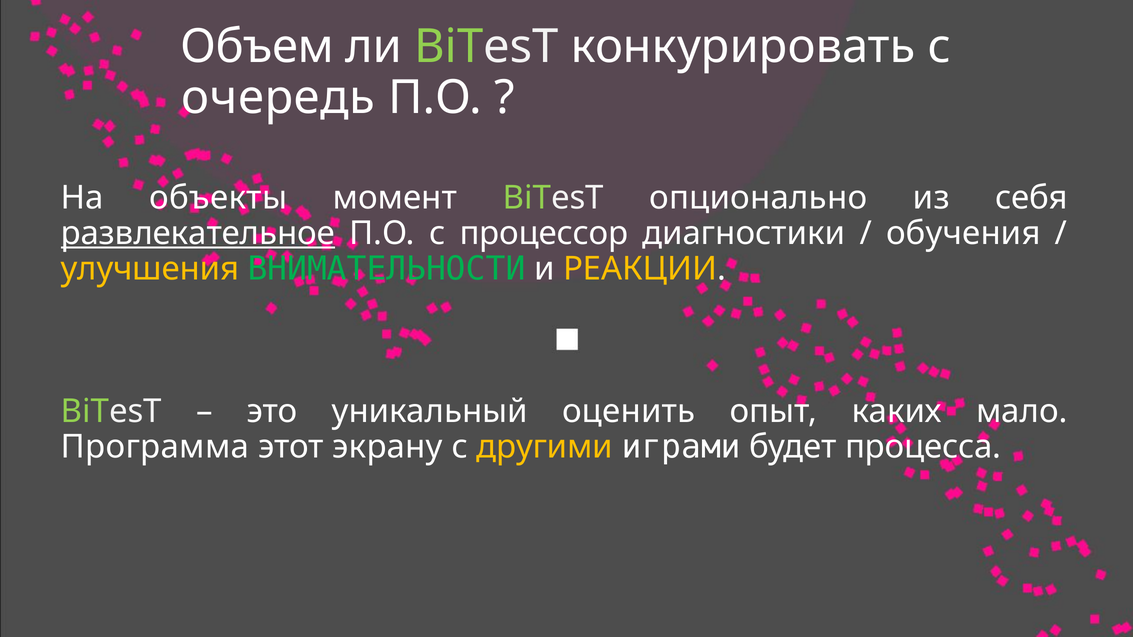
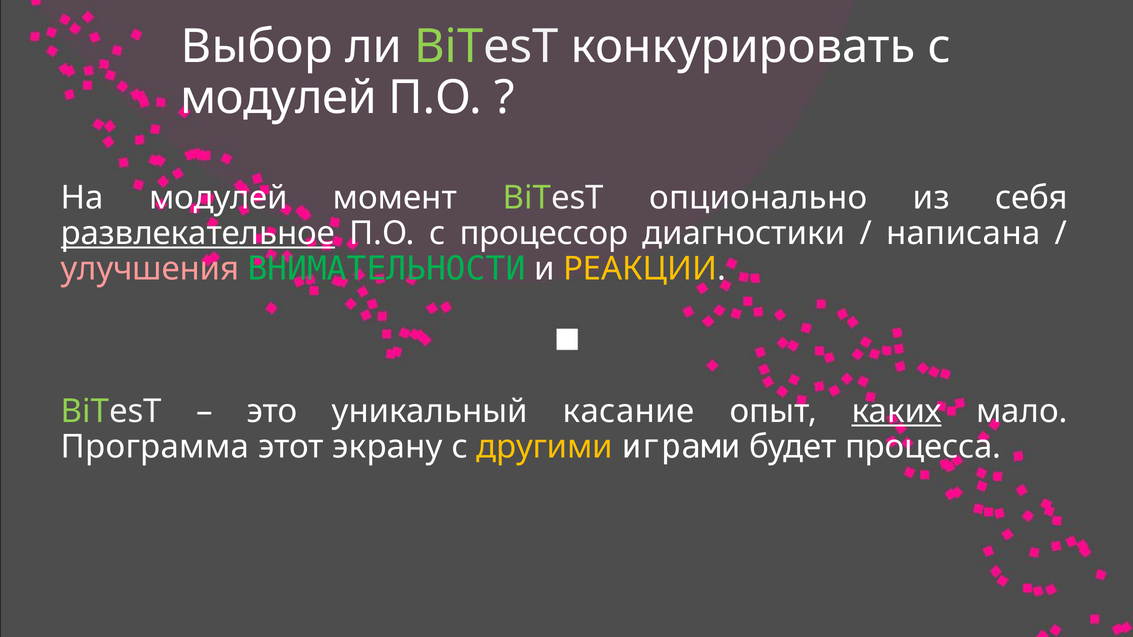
Объем: Объем -> Выбор (257, 47)
очередь: очередь -> модулей (279, 98)
На объекты: объекты -> модулей (218, 198)
обучения: обучения -> написана (963, 233)
улучшения colour: yellow -> pink (150, 269)
оценить: оценить -> касание (629, 411)
каких underline: none -> present (897, 411)
